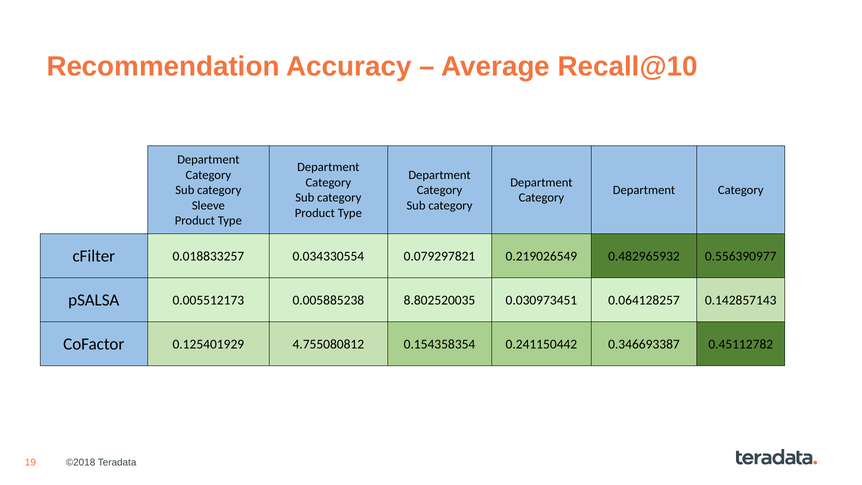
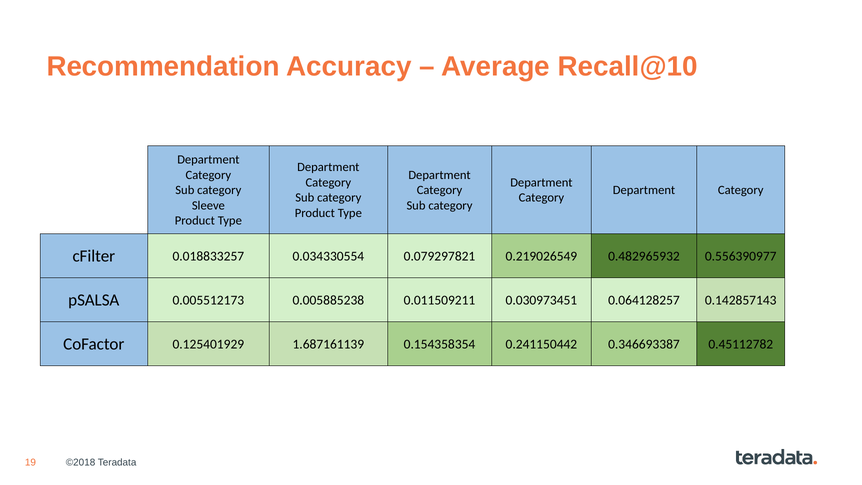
8.802520035: 8.802520035 -> 0.011509211 (439, 300)
4.755080812: 4.755080812 -> 1.687161139 (328, 344)
